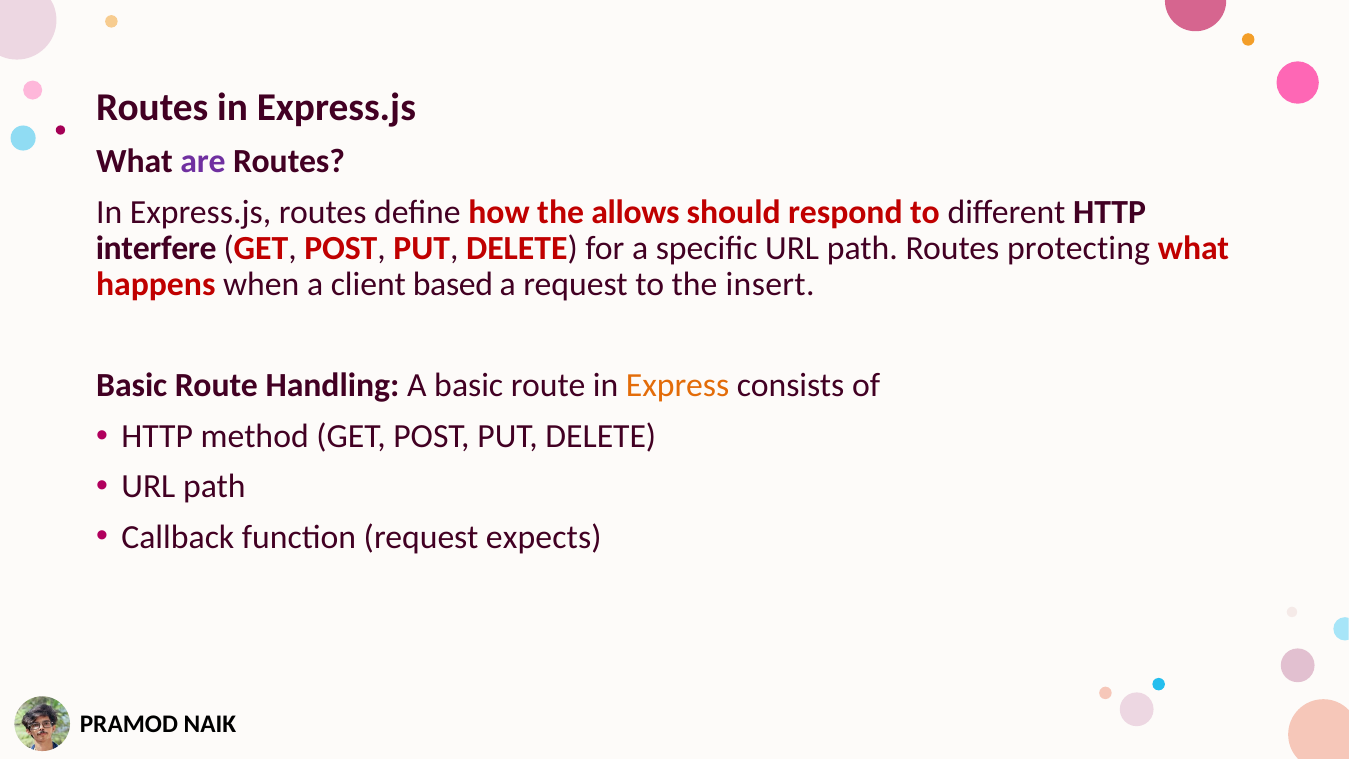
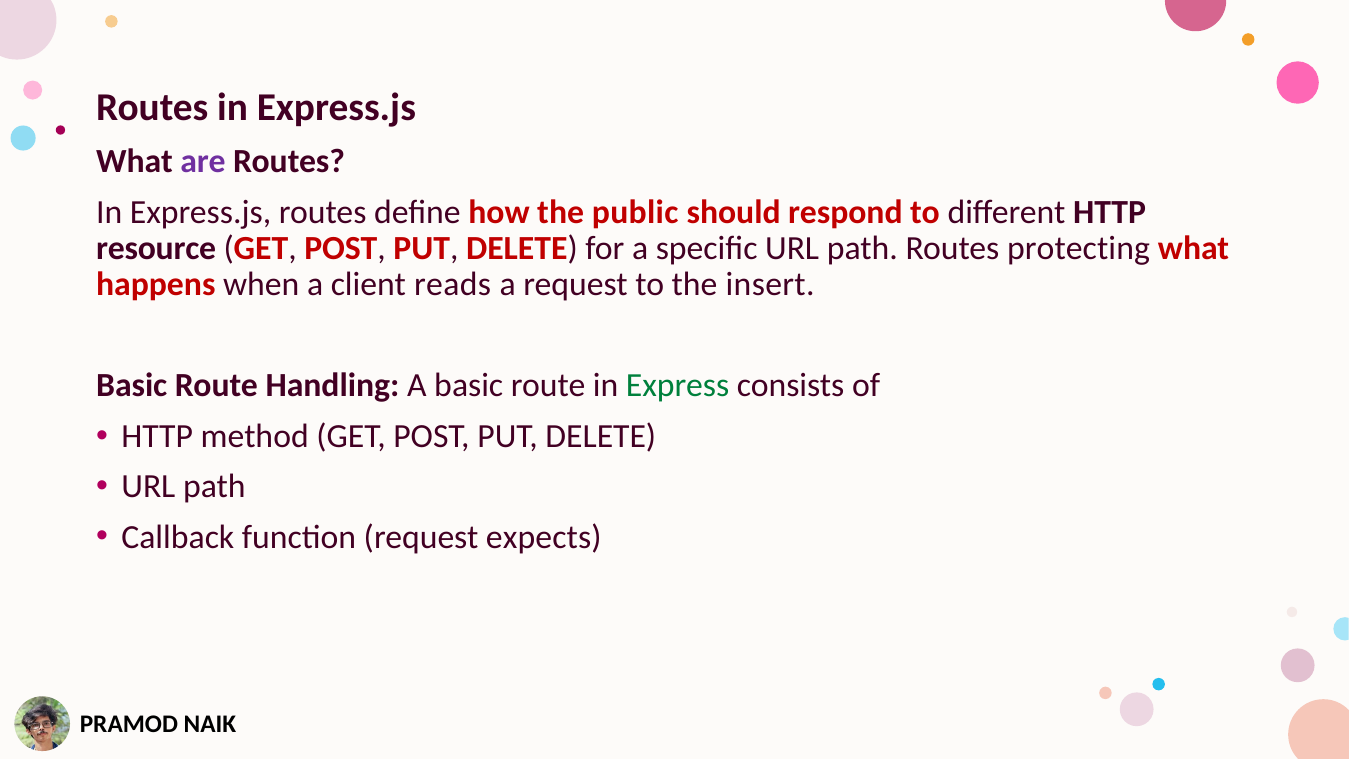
allows: allows -> public (635, 212)
interfere: interfere -> resource (156, 248)
based: based -> reads (453, 285)
Express colour: orange -> green (678, 386)
